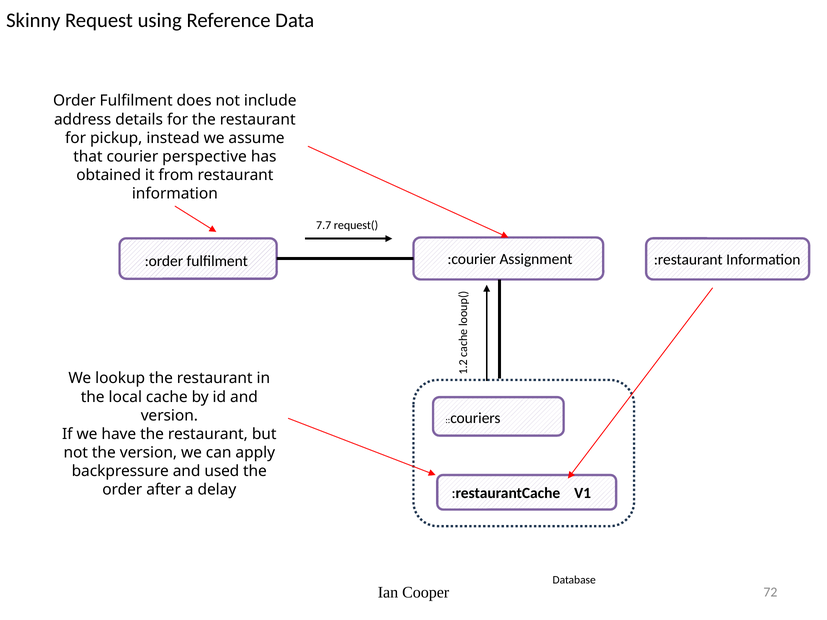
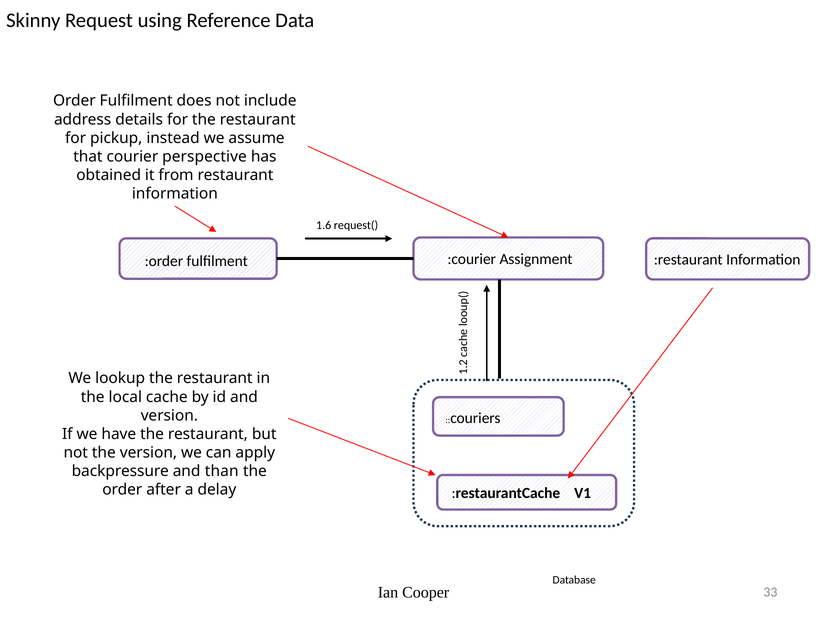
7.7: 7.7 -> 1.6 (324, 225)
used: used -> than (222, 471)
72: 72 -> 33 (770, 592)
